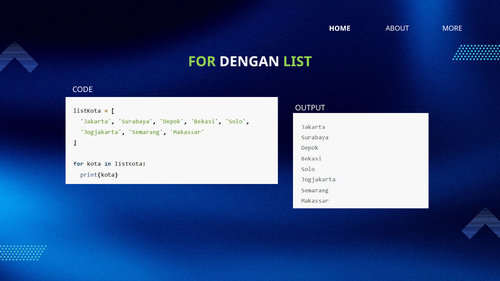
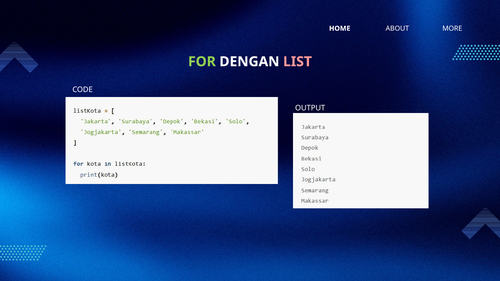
LIST colour: light green -> pink (297, 62)
